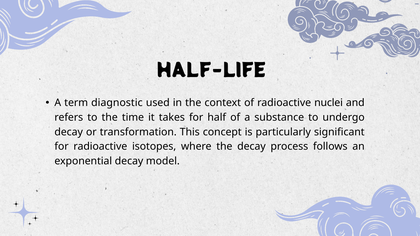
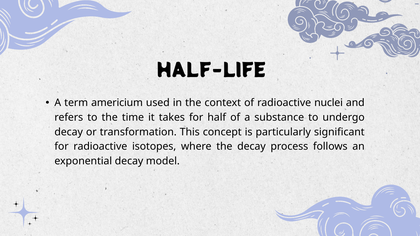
diagnostic: diagnostic -> americium (117, 103)
